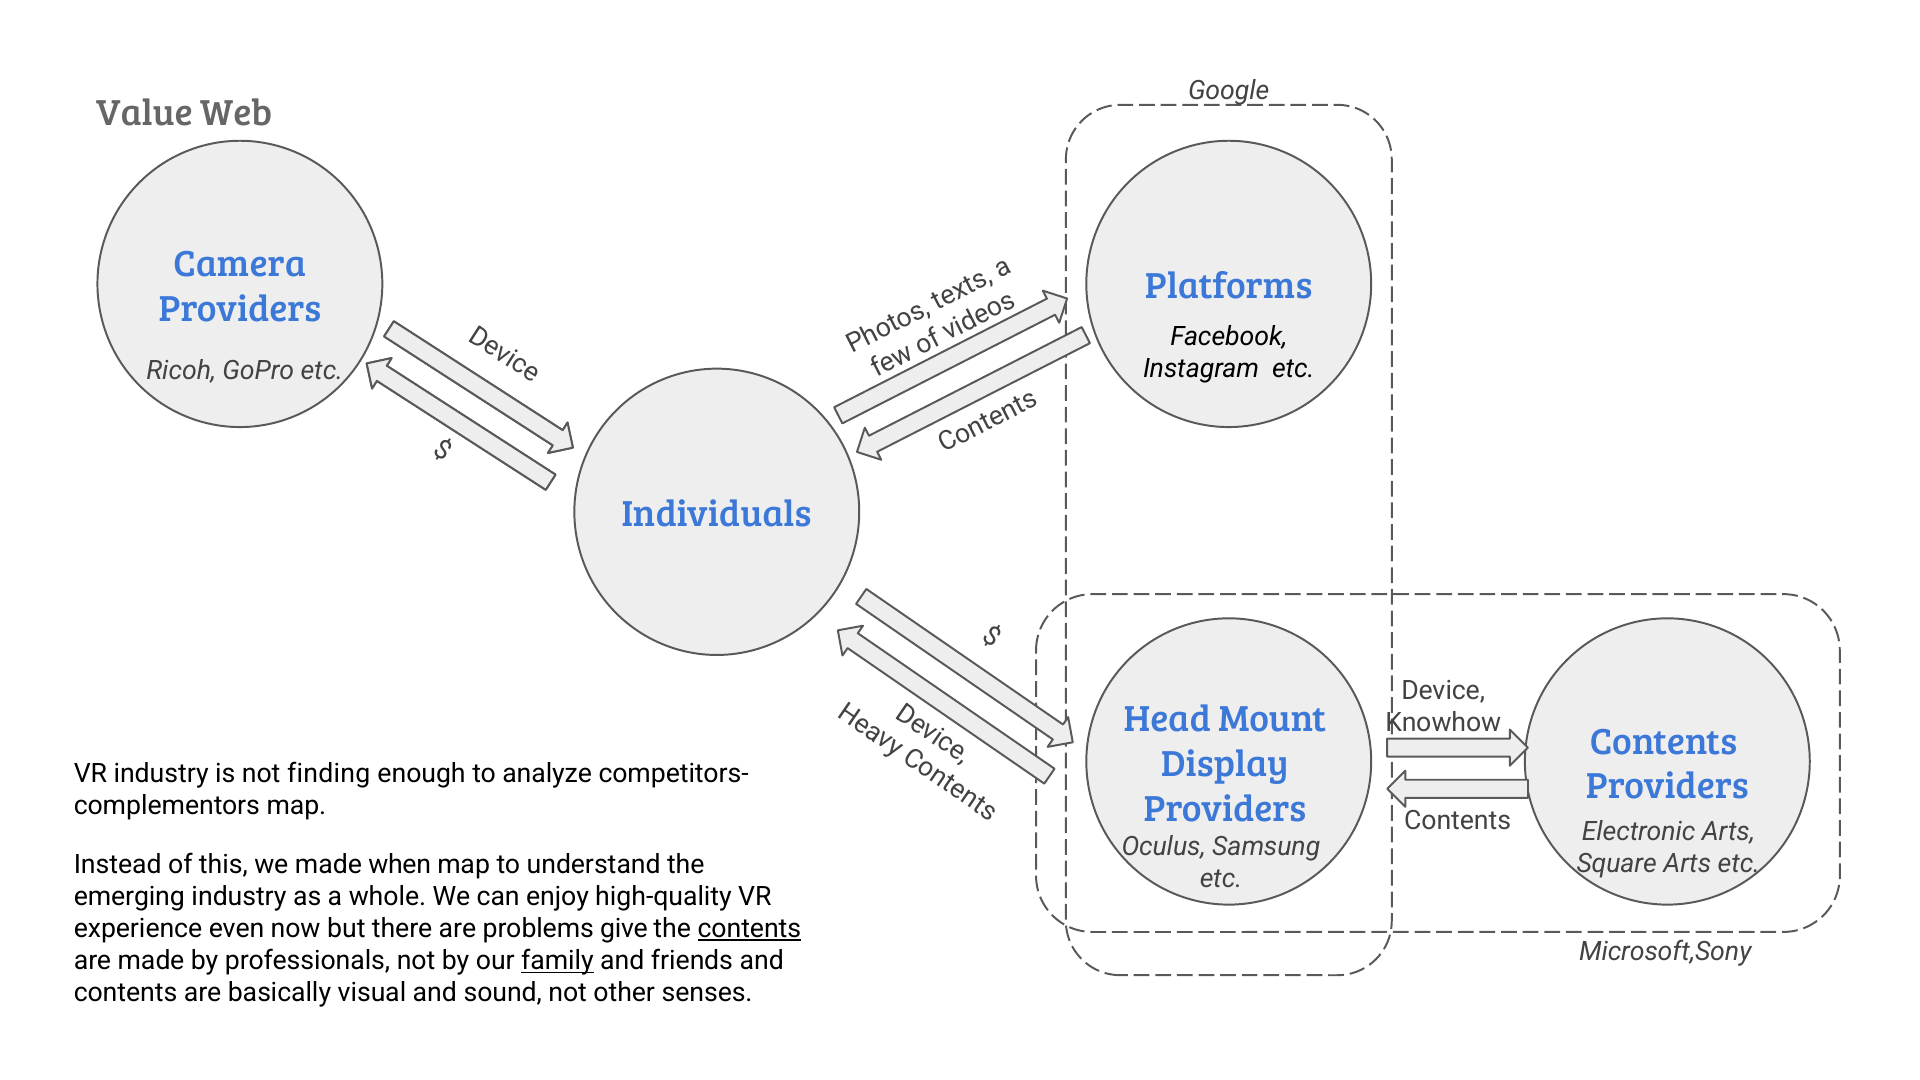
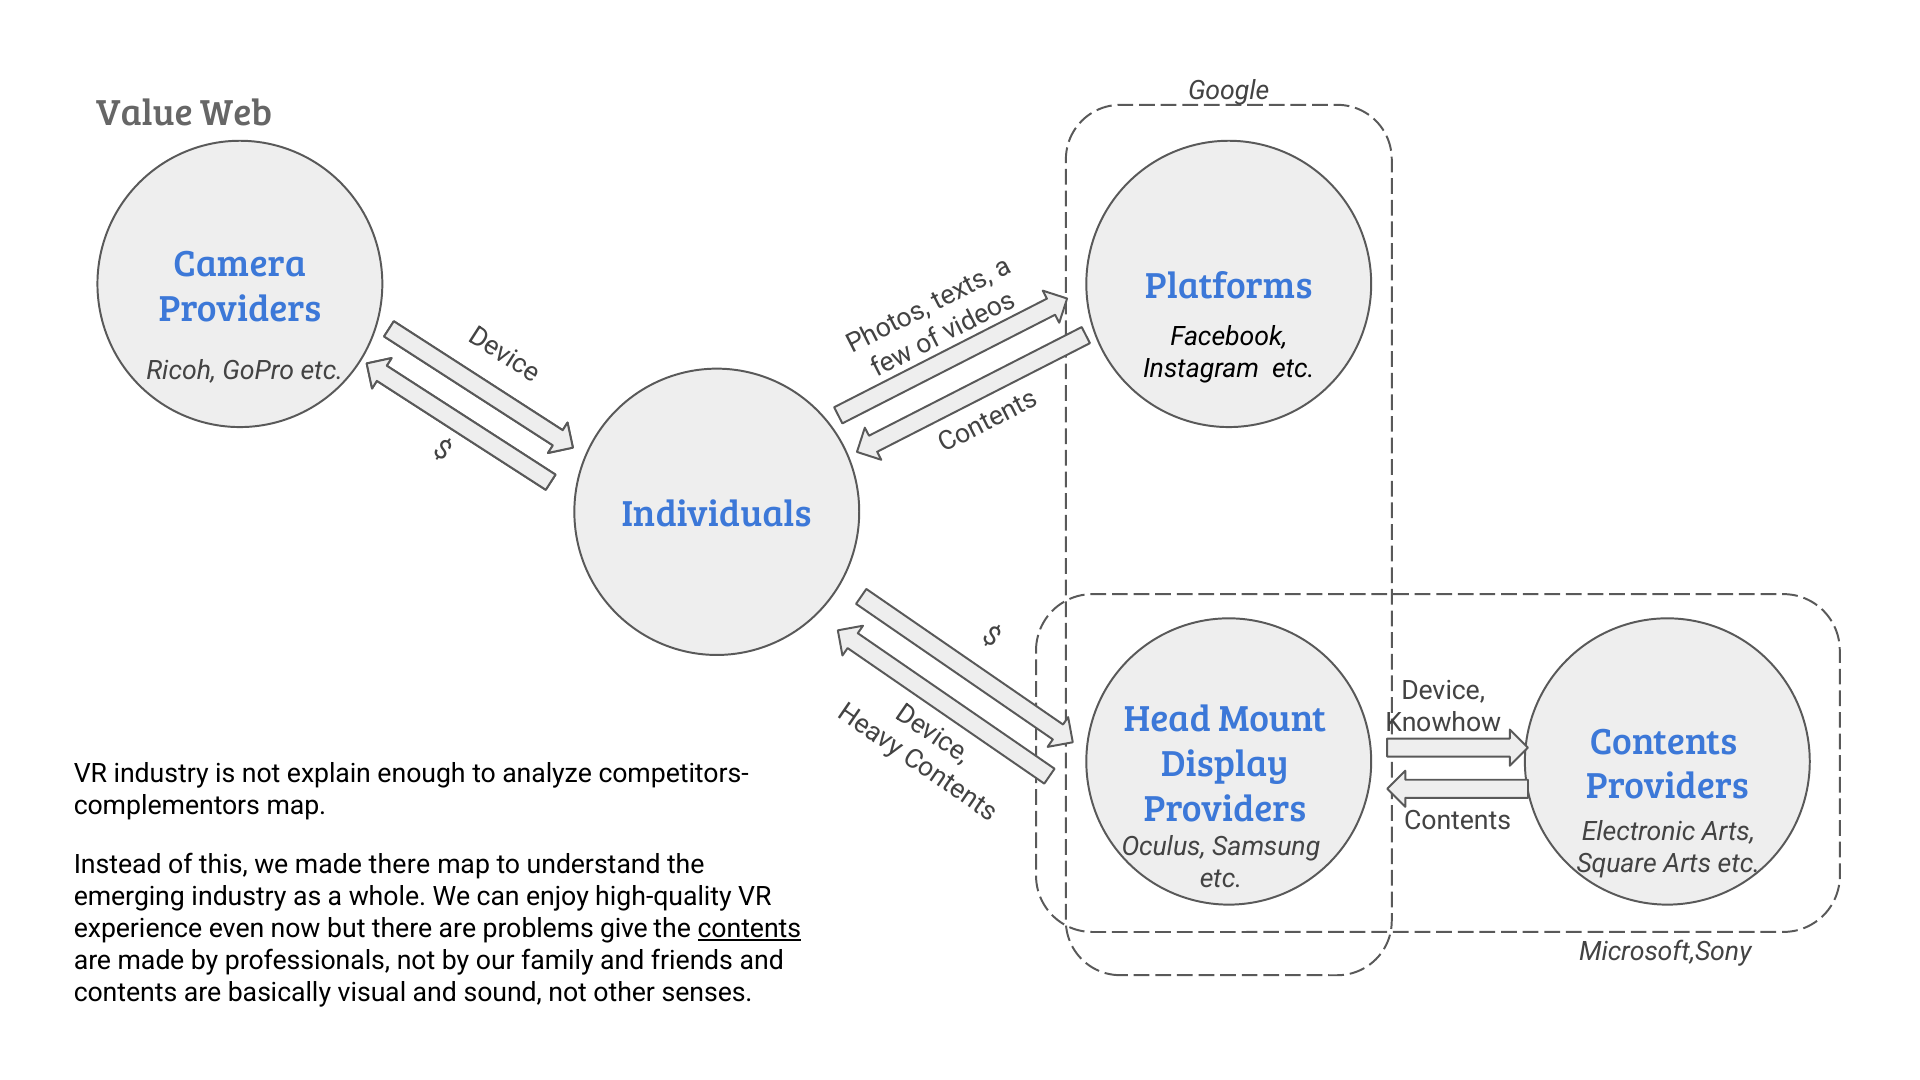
finding: finding -> explain (329, 774)
made when: when -> there (399, 865)
family underline: present -> none (557, 961)
